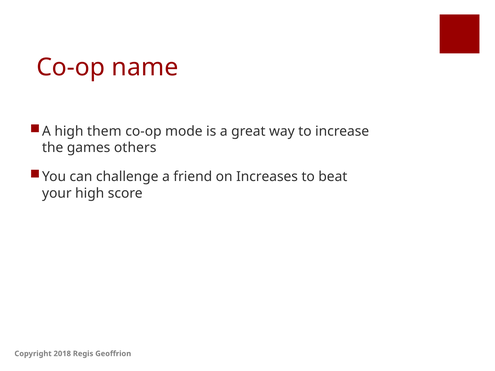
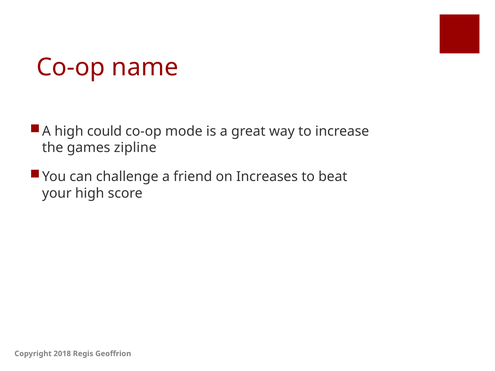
them: them -> could (104, 131)
others: others -> zipline (135, 148)
